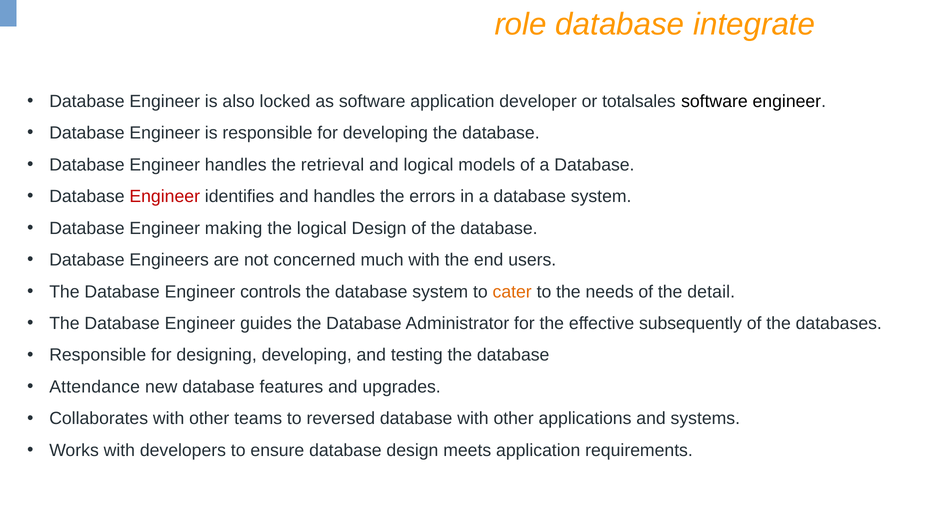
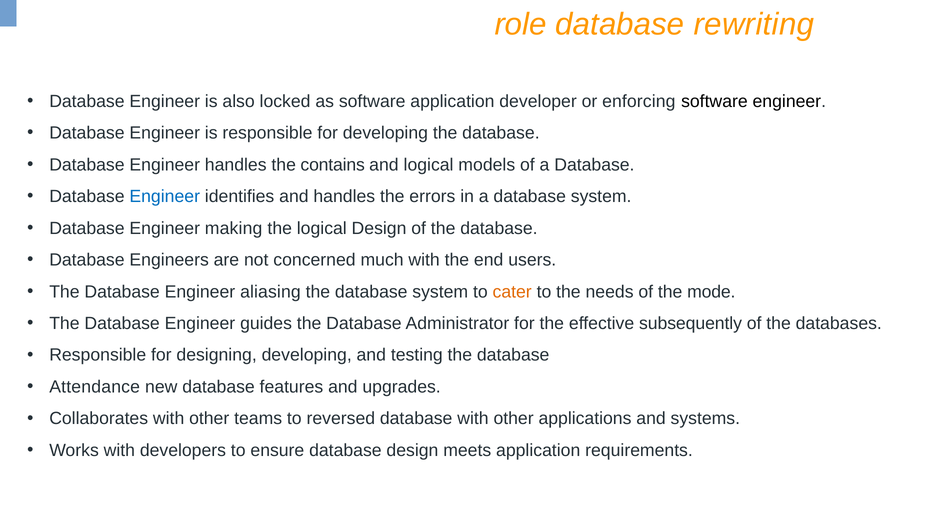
integrate: integrate -> rewriting (754, 24)
totalsales: totalsales -> enforcing (639, 101)
retrieval: retrieval -> contains (333, 165)
Engineer colour: red -> blue (165, 196)
controls: controls -> aliasing (270, 292)
detail: detail -> mode (711, 292)
